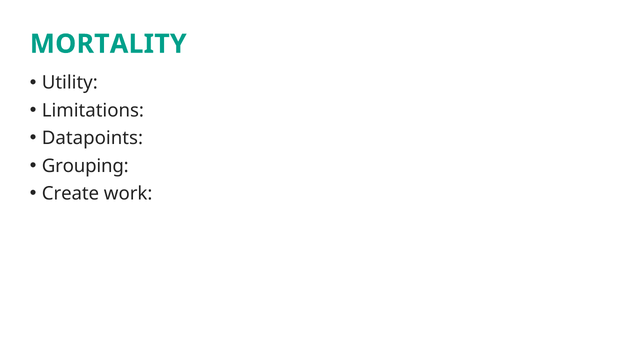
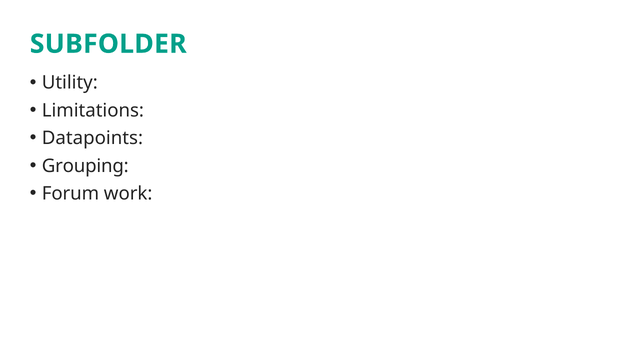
MORTALITY: MORTALITY -> SUBFOLDER (108, 44)
Create: Create -> Forum (70, 194)
